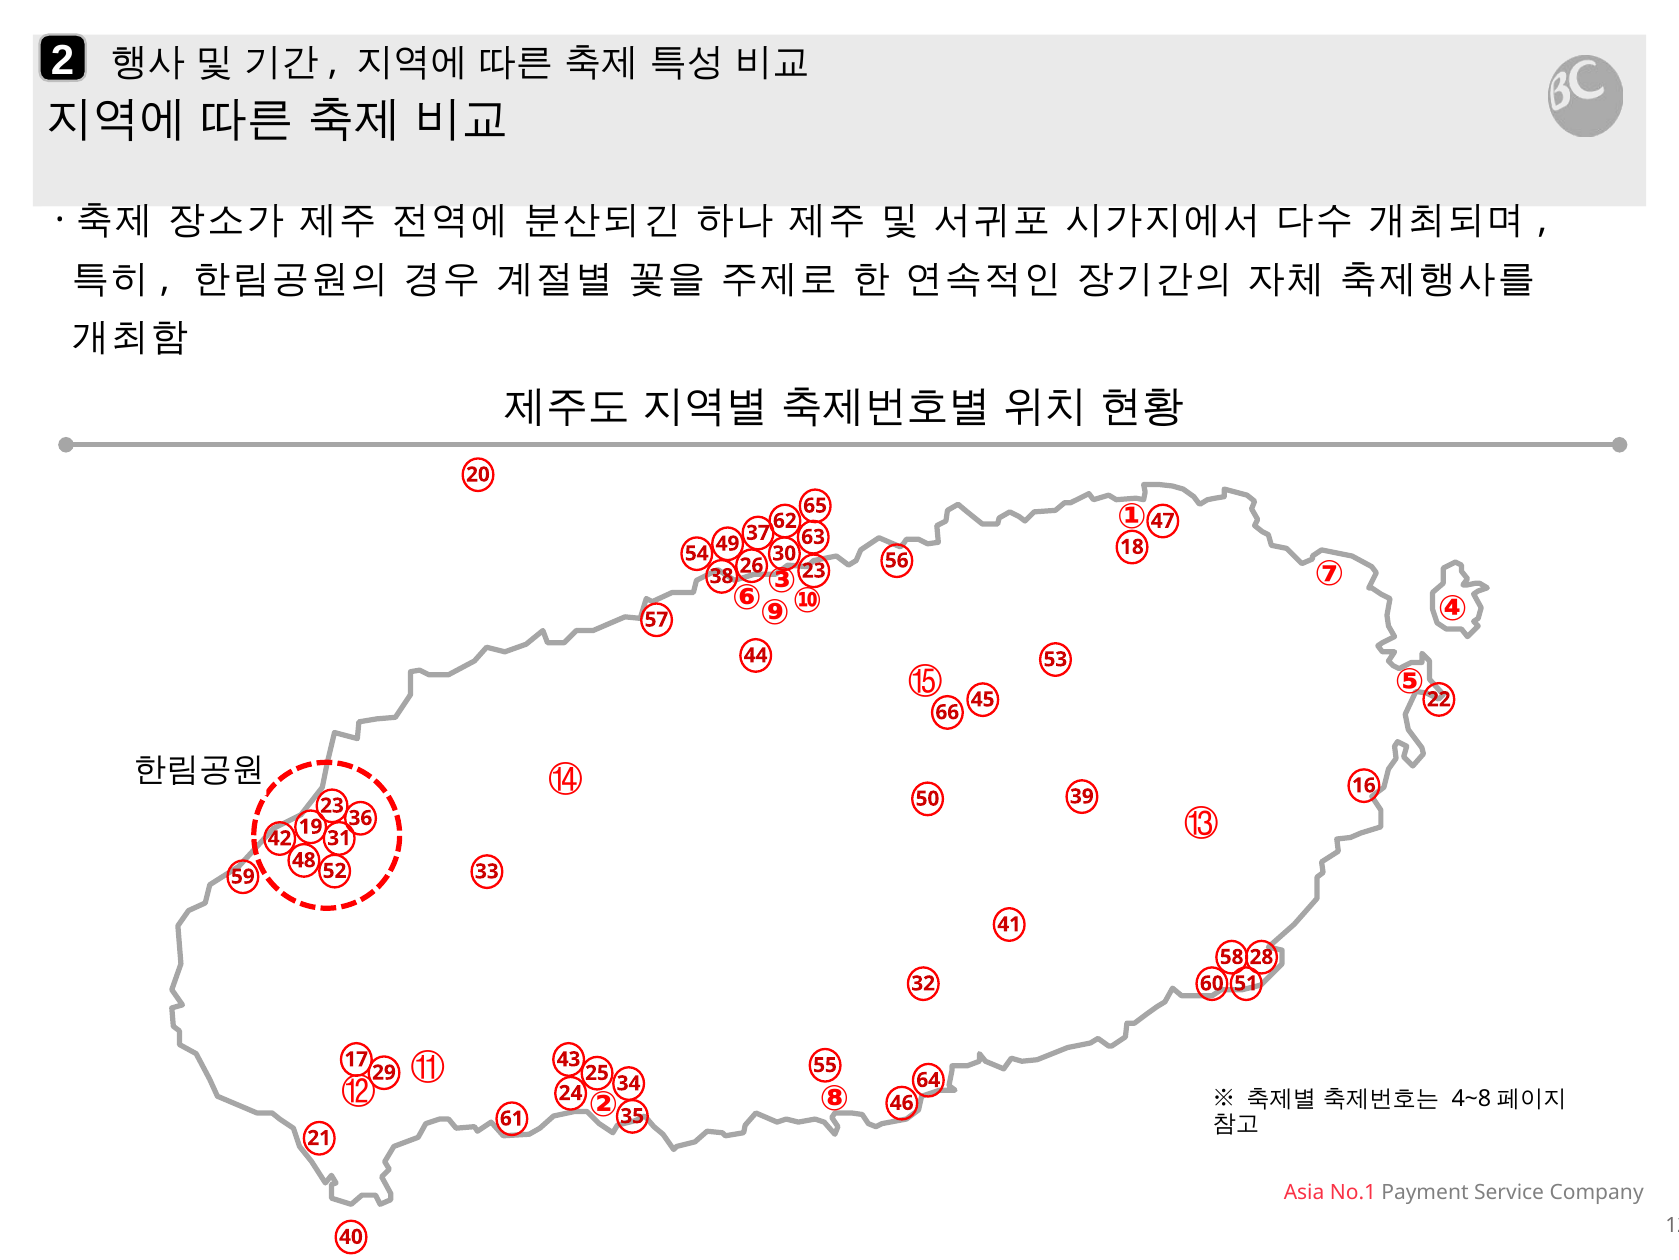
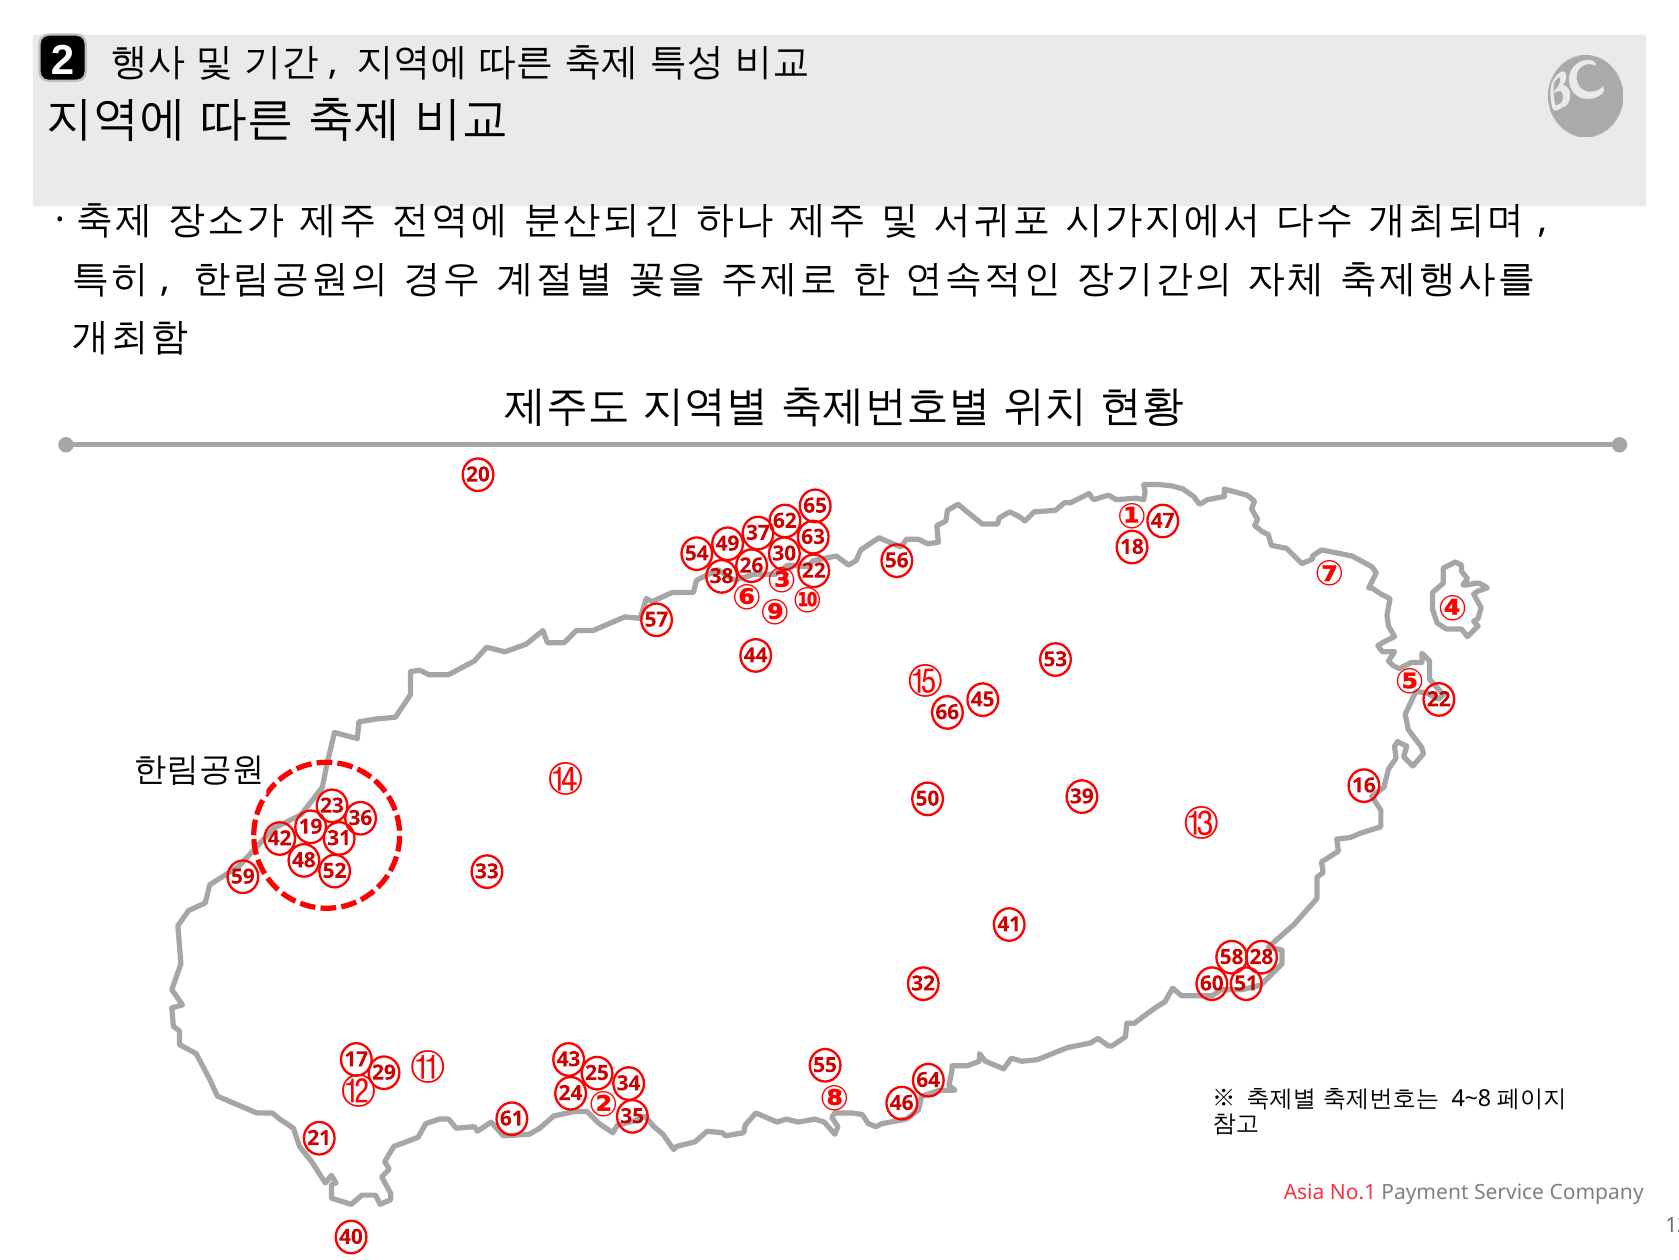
26 23: 23 -> 22 (814, 570)
